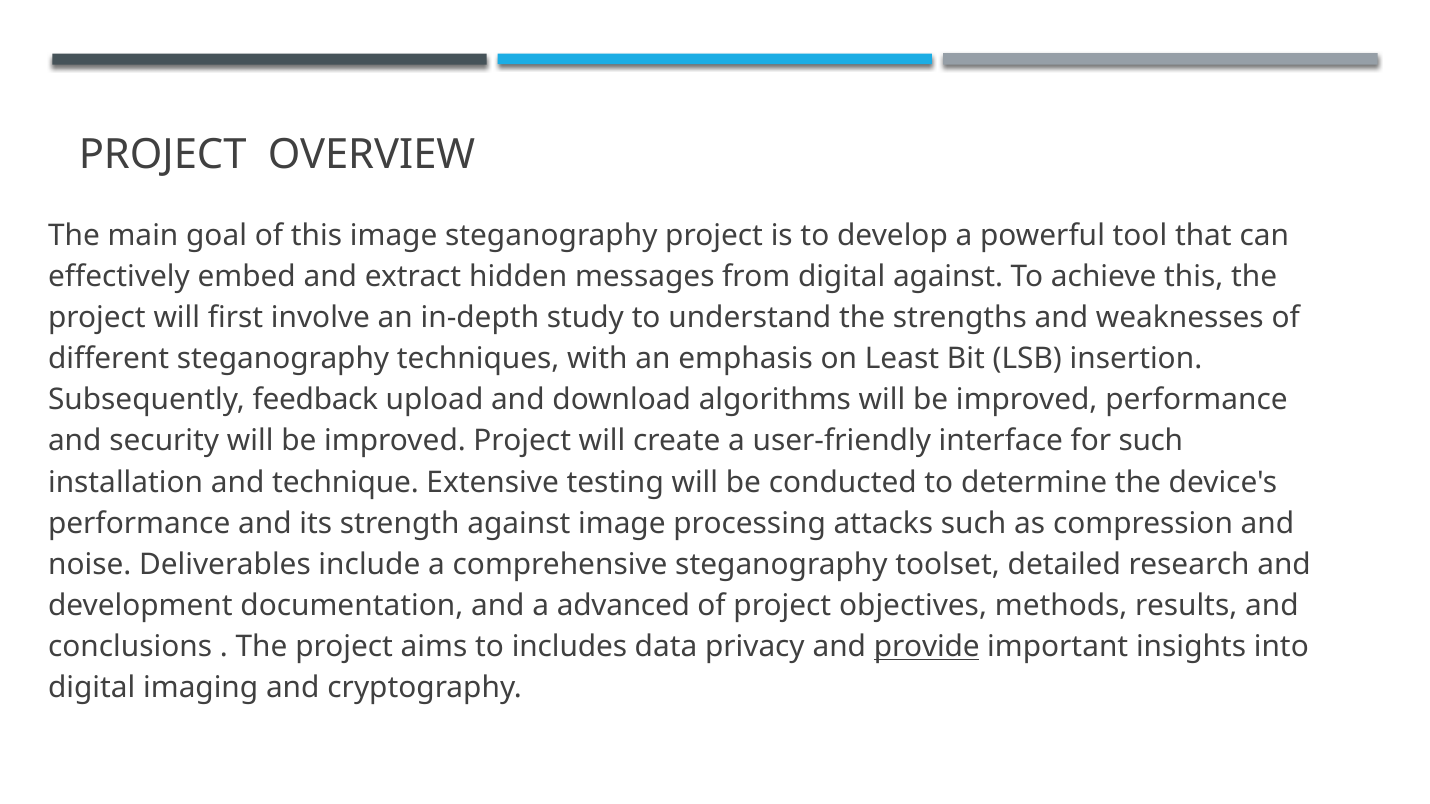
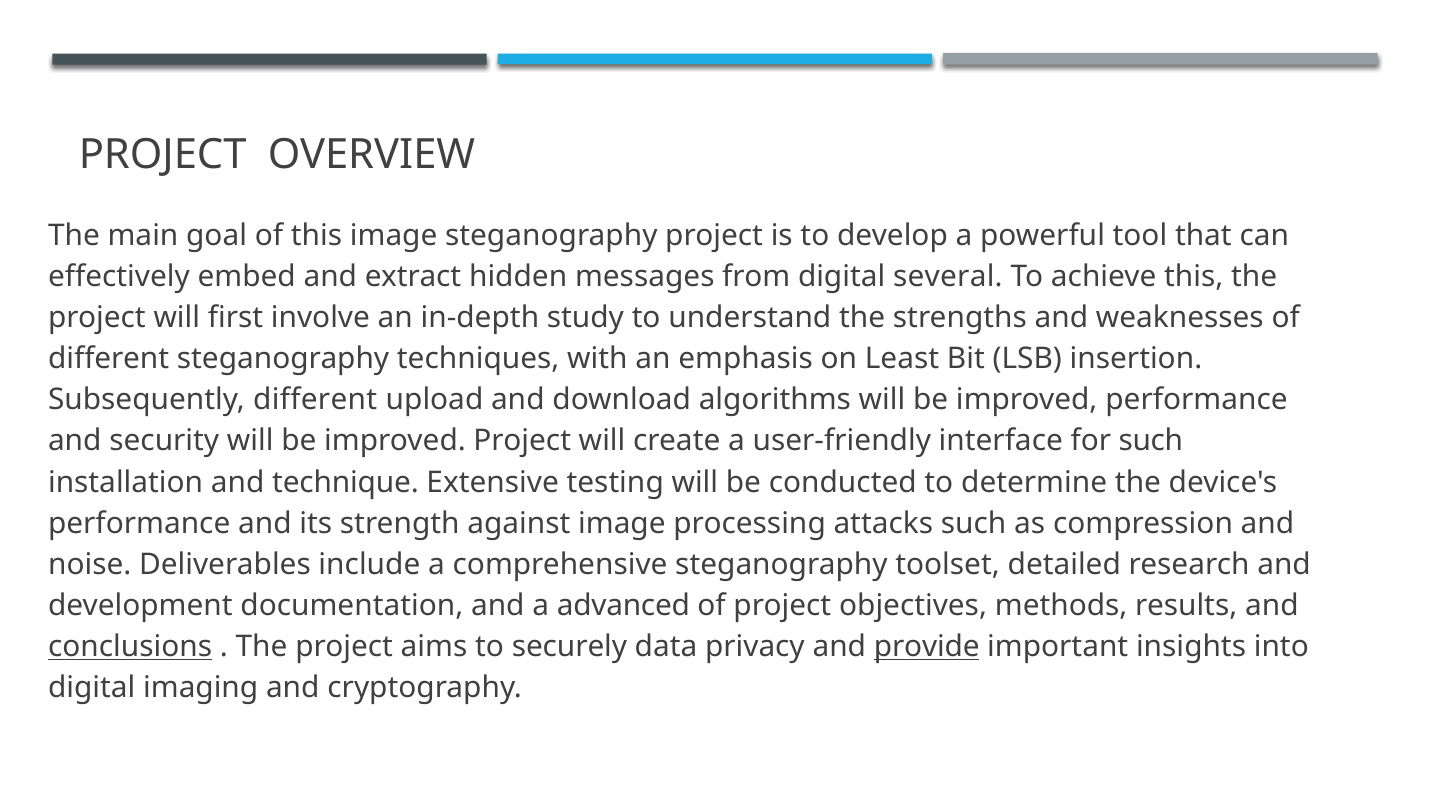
digital against: against -> several (948, 277)
Subsequently feedback: feedback -> different (315, 400)
conclusions underline: none -> present (130, 647)
includes: includes -> securely (569, 647)
